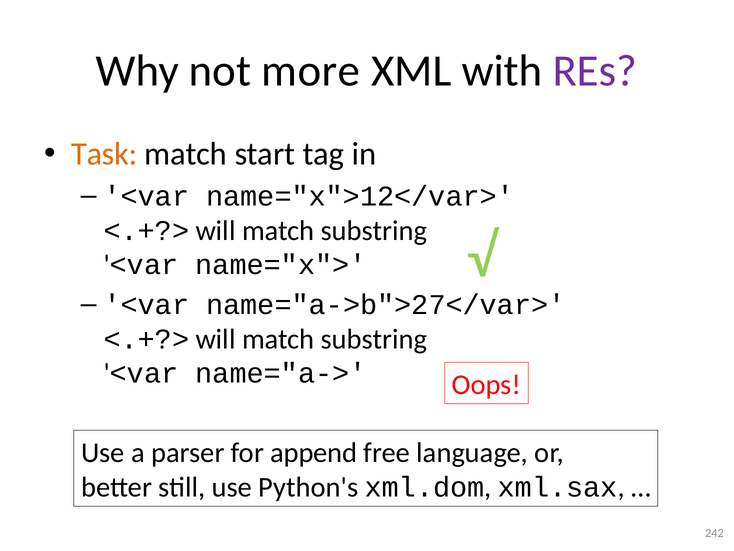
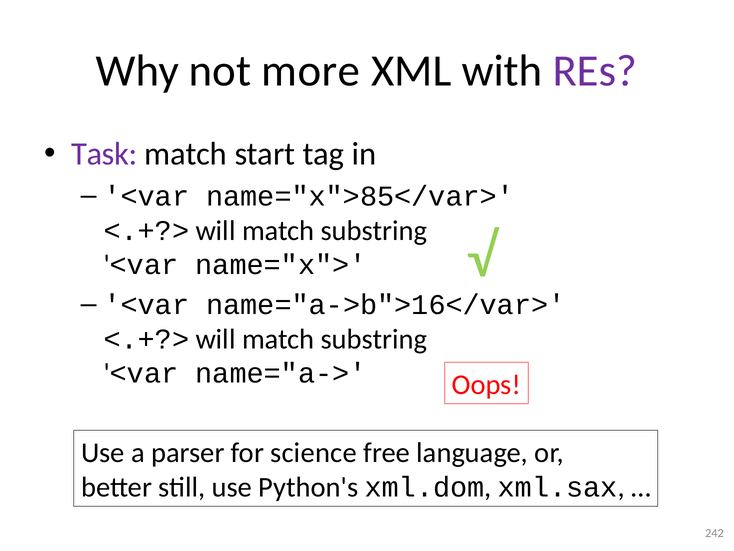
Task colour: orange -> purple (104, 154)
name="x">12</var>: name="x">12</var> -> name="x">85</var> (360, 196)
name="a->b">27</var>: name="a->b">27</var> -> name="a->b">16</var> (386, 305)
append: append -> science (314, 453)
